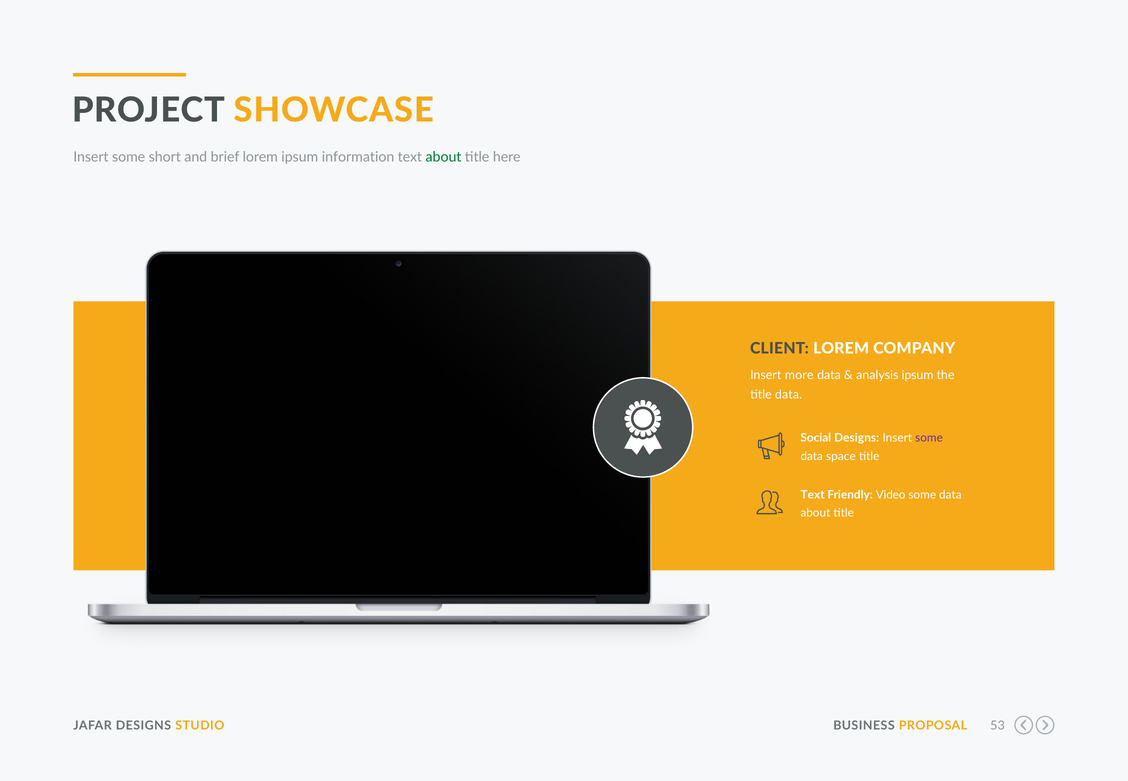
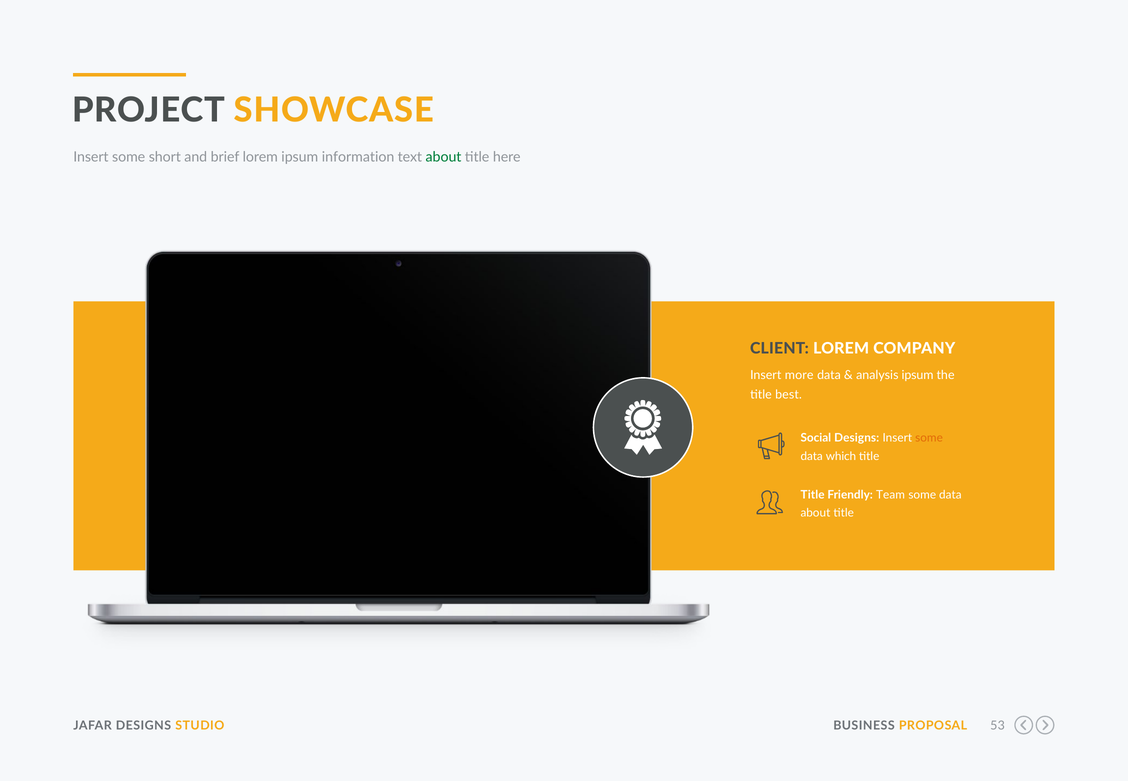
title data: data -> best (789, 395)
some colour: purple -> orange (929, 438)
space: space -> which (841, 456)
Text: Text -> Title (813, 495)
Video: Video -> Team (891, 495)
